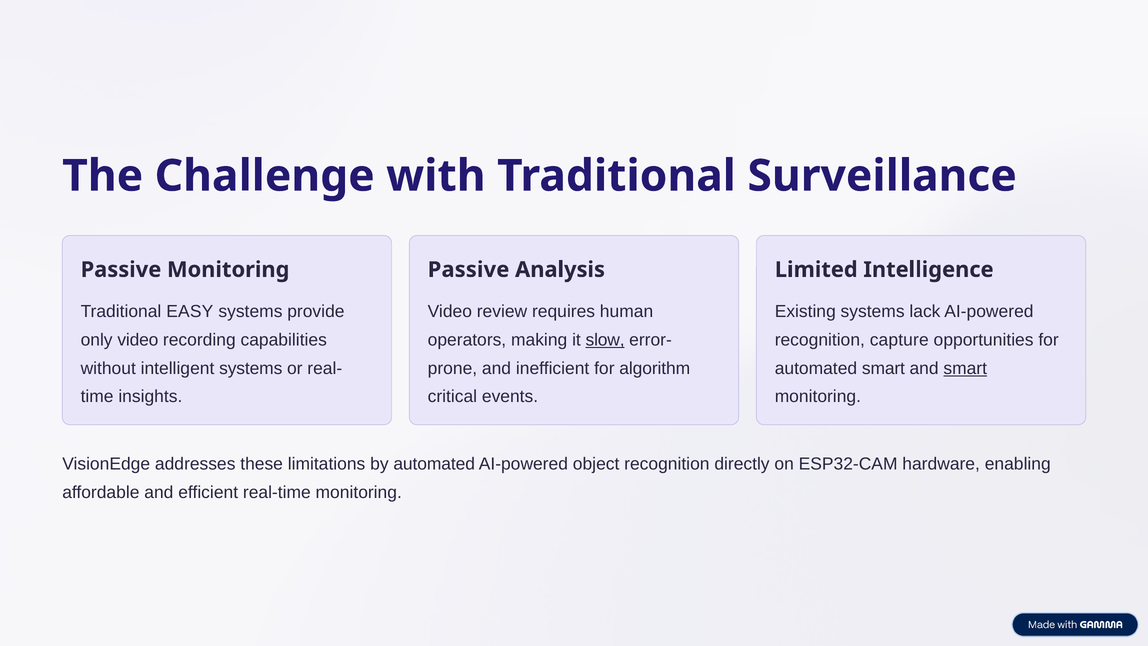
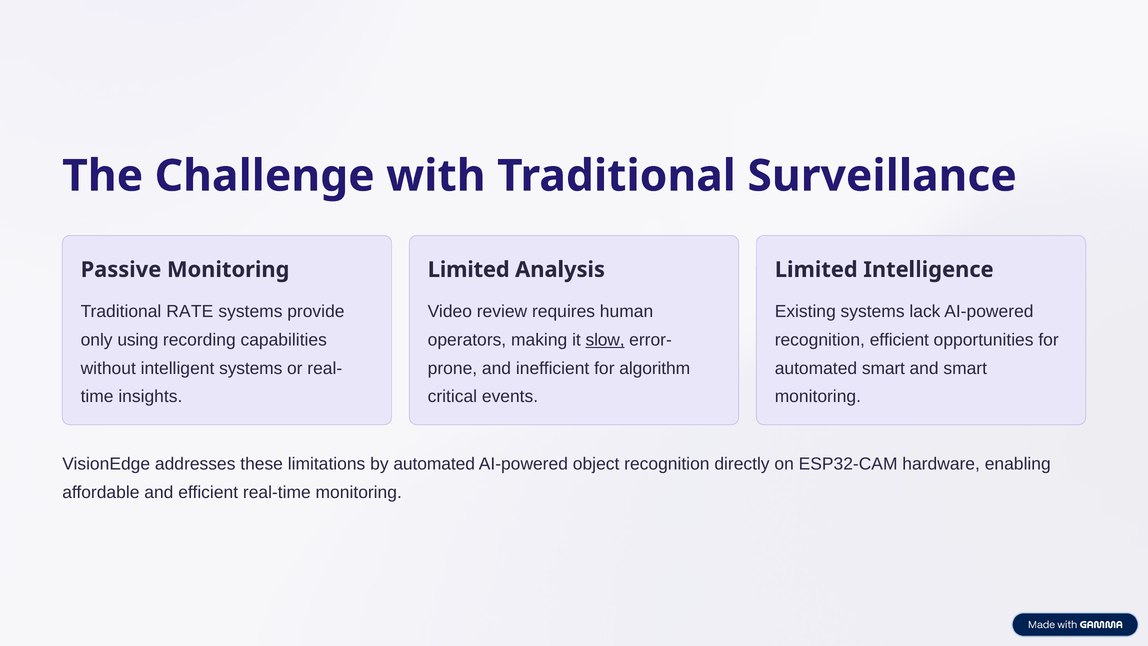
Passive: Passive -> Limited (469, 270)
EASY: EASY -> RATE (190, 311)
only video: video -> using (138, 340)
recognition capture: capture -> efficient (899, 340)
smart underline: present -> none (965, 368)
